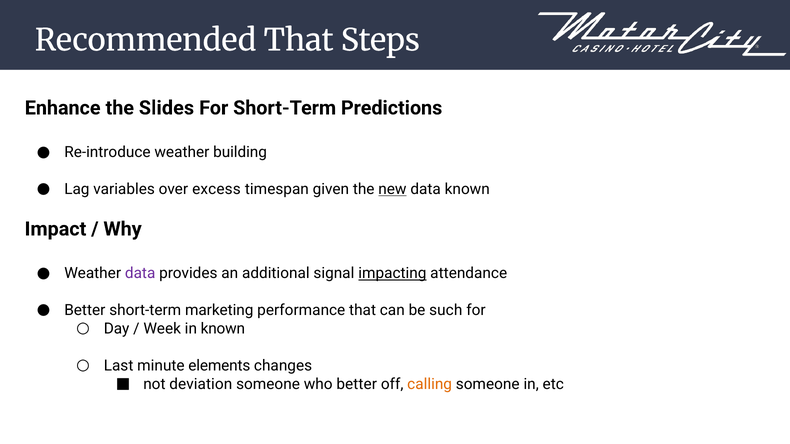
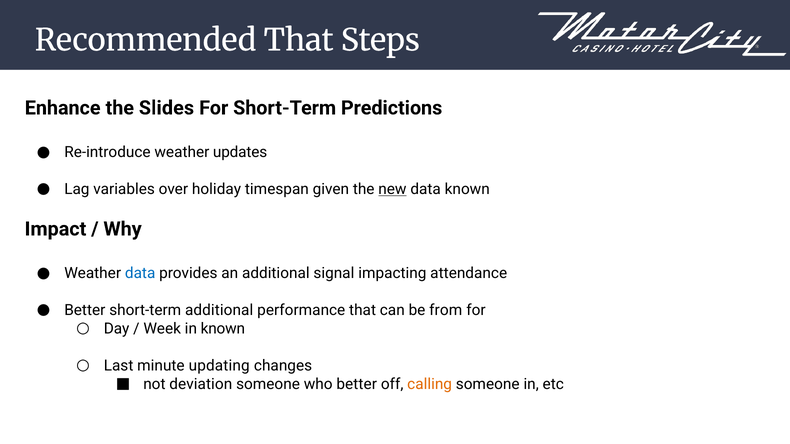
building: building -> updates (240, 152)
excess: excess -> holiday (217, 189)
data colour: purple -> blue (140, 274)
impacting underline: present -> none (392, 274)
short-term marketing: marketing -> additional (219, 311)
such: such -> from (446, 311)
elements: elements -> updating (219, 366)
